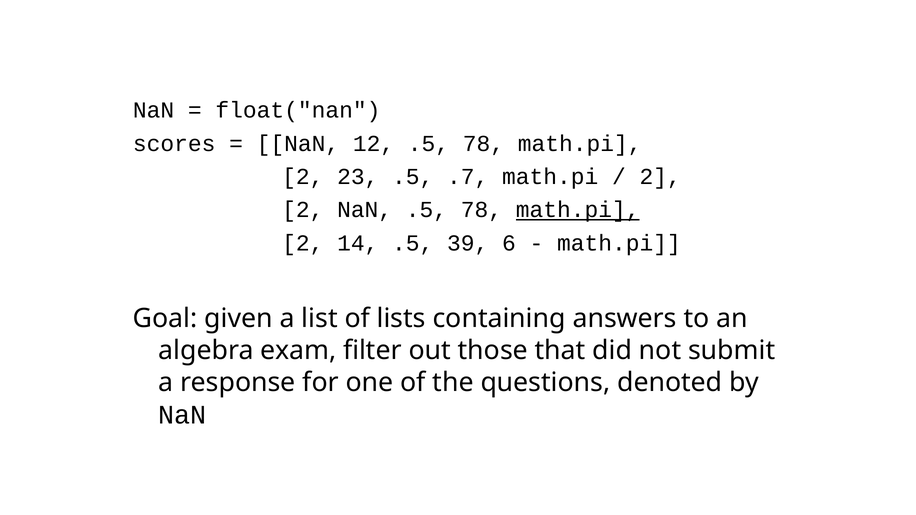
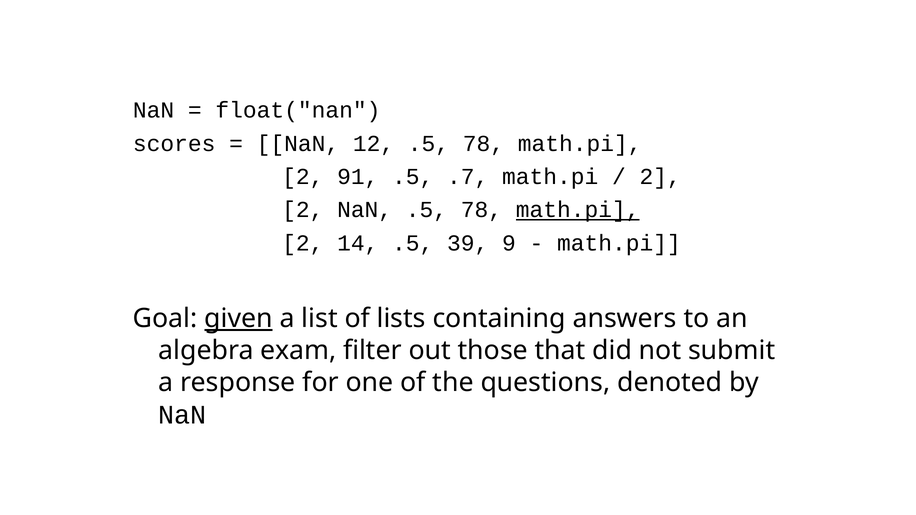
23: 23 -> 91 (358, 177)
6: 6 -> 9 (509, 243)
given underline: none -> present (239, 319)
